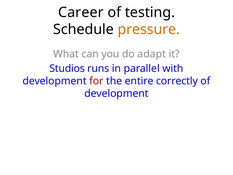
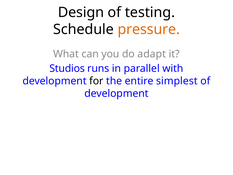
Career: Career -> Design (81, 12)
for colour: red -> black (96, 81)
correctly: correctly -> simplest (177, 81)
